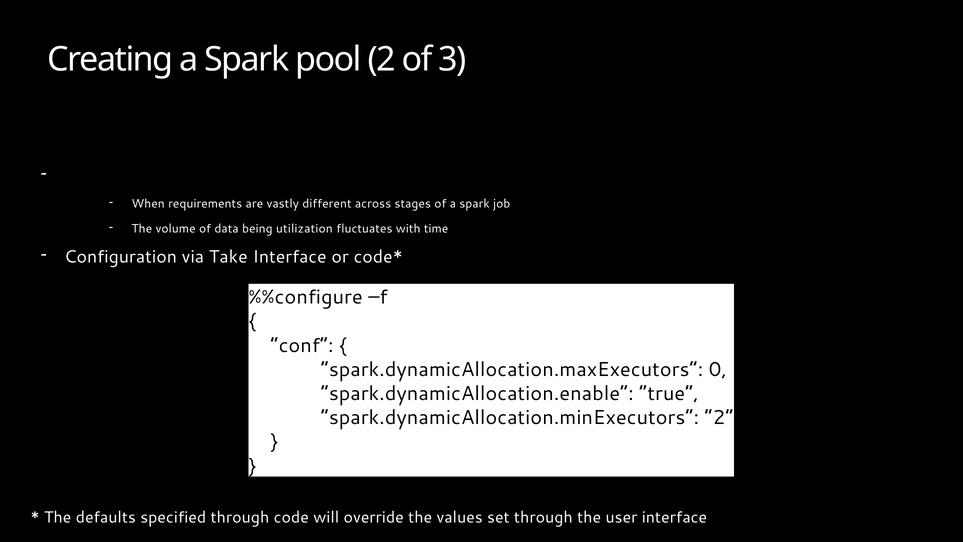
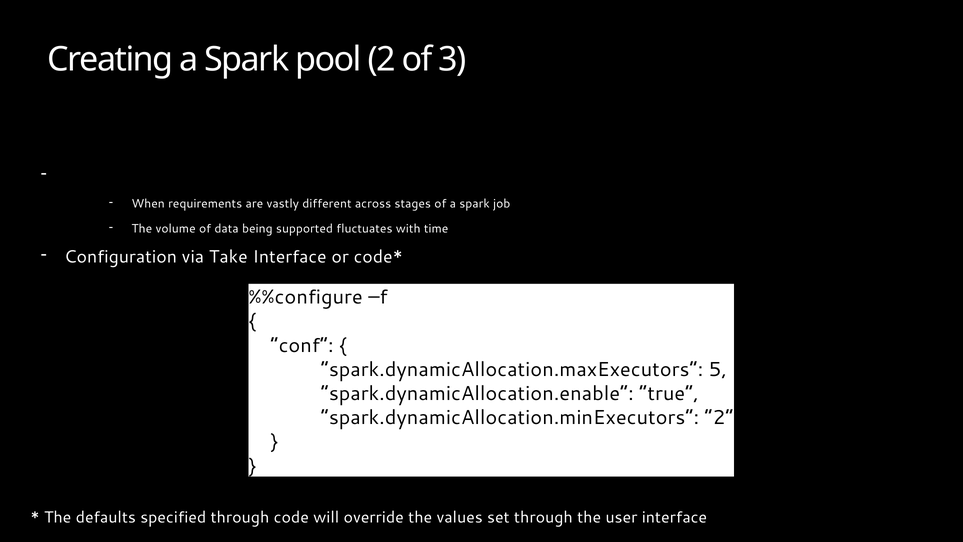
utilization: utilization -> supported (304, 229)
0: 0 -> 5 (718, 369)
